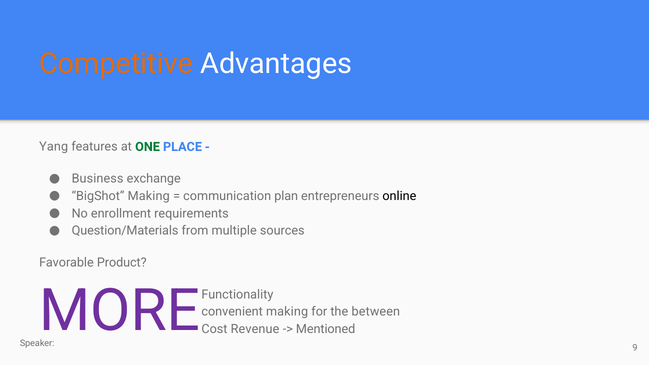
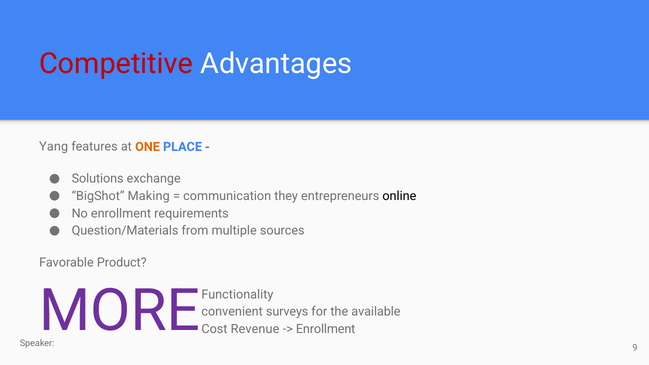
Competitive colour: orange -> red (116, 64)
ONE colour: green -> orange (148, 147)
Business: Business -> Solutions (98, 179)
plan: plan -> they (286, 196)
convenient making: making -> surveys (287, 312)
between: between -> available (376, 312)
Mentioned: Mentioned -> Enrollment (326, 329)
